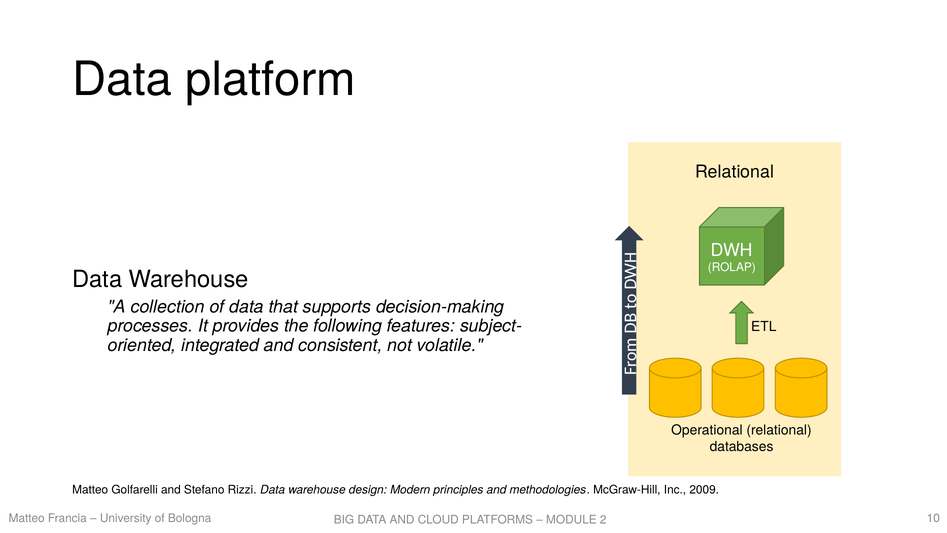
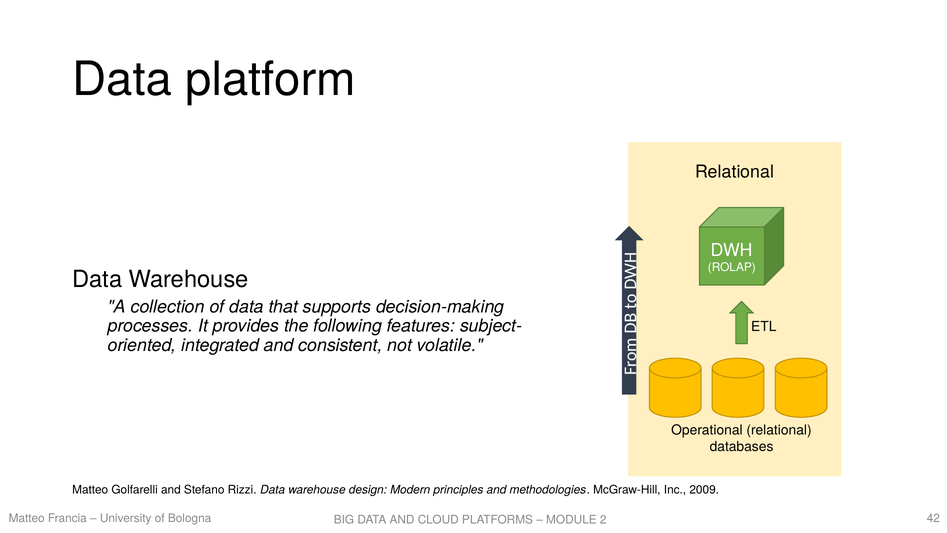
10: 10 -> 42 (933, 518)
